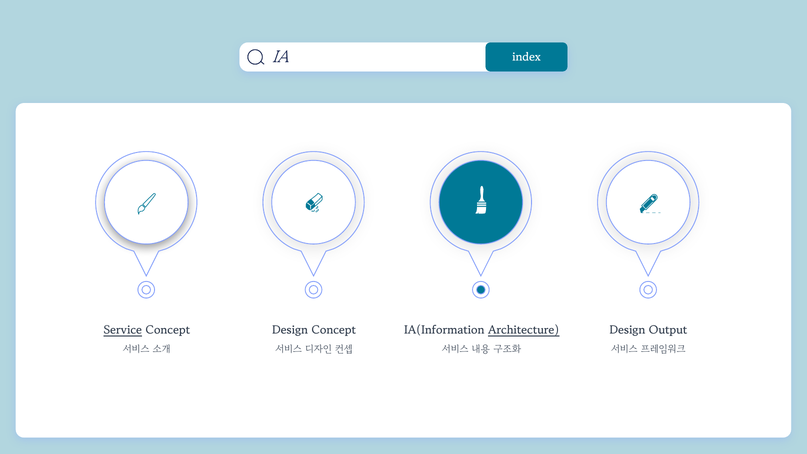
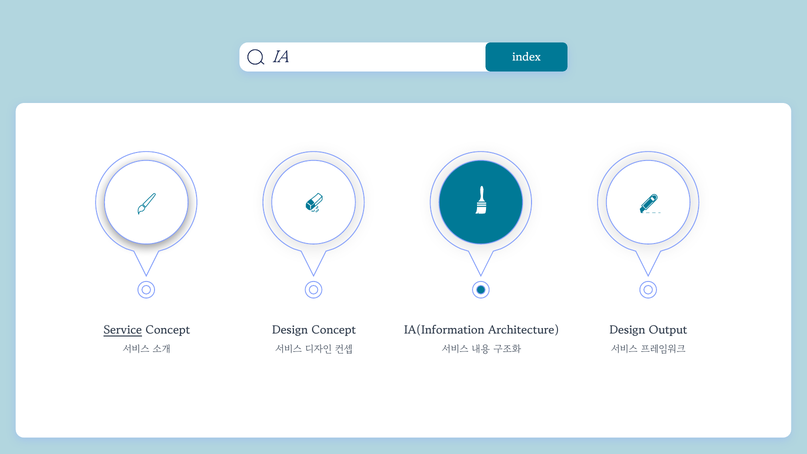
Architecture underline: present -> none (524, 331)
